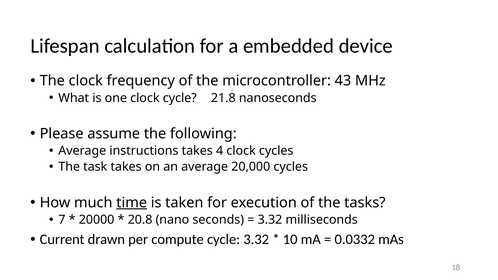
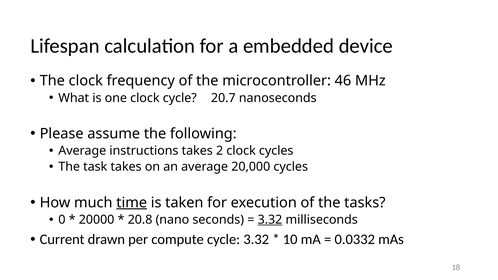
43: 43 -> 46 (343, 81)
21.8: 21.8 -> 20.7 (223, 98)
4: 4 -> 2 (220, 151)
7: 7 -> 0 (62, 220)
3.32 underline: none -> present (270, 220)
